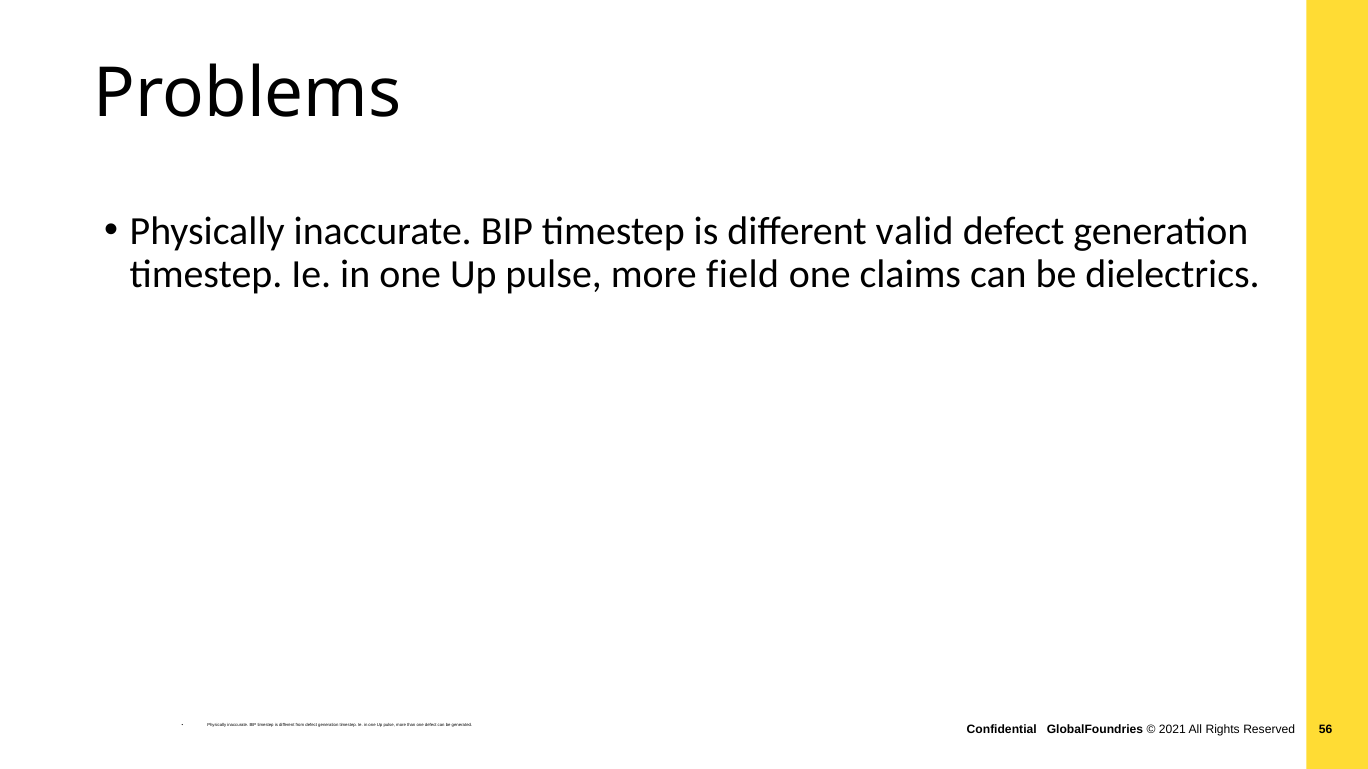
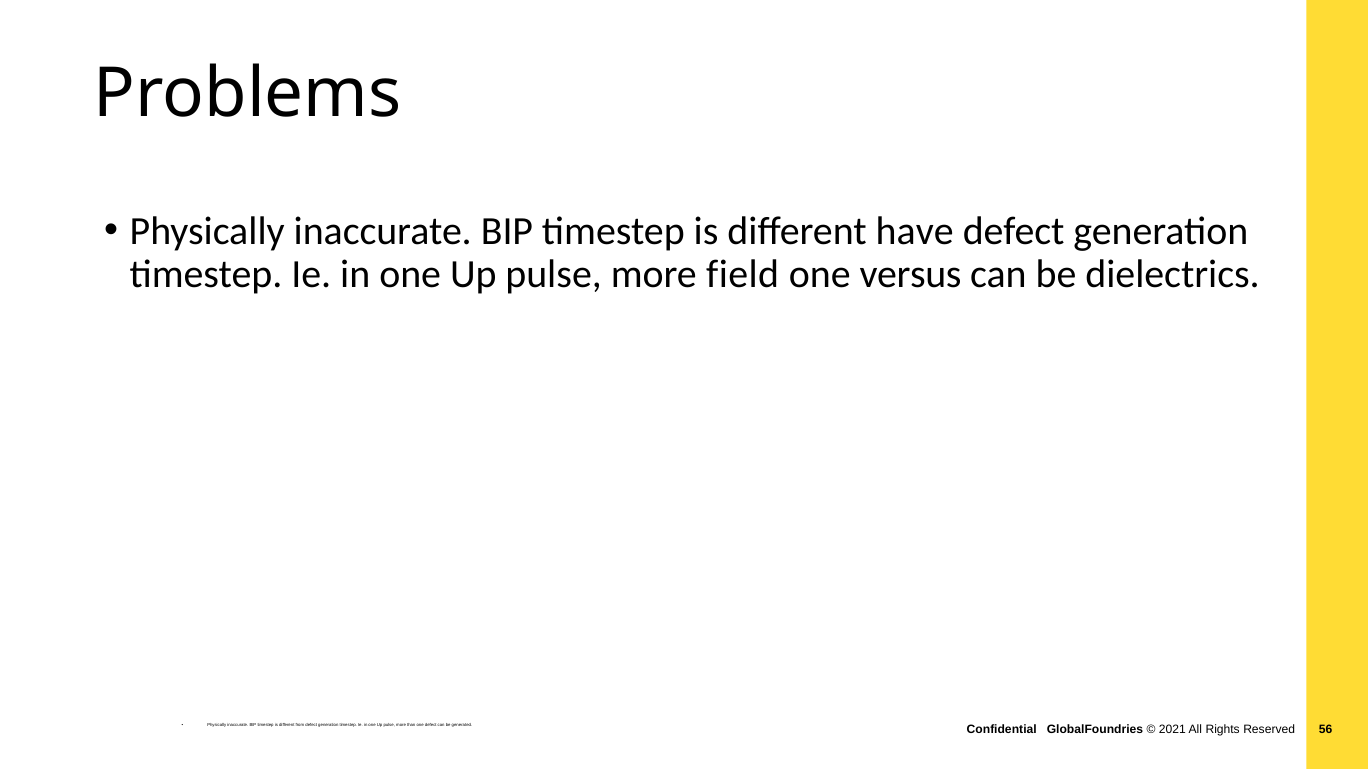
valid: valid -> have (915, 231)
claims: claims -> versus (911, 274)
